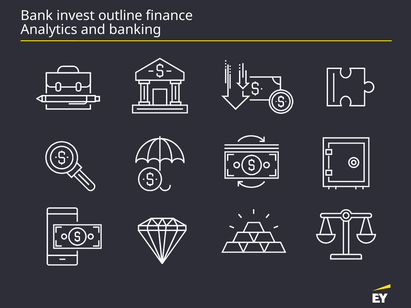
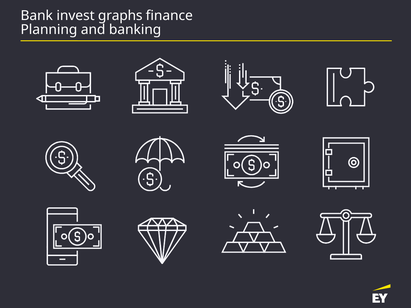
outline: outline -> graphs (120, 16)
Analytics: Analytics -> Planning (49, 30)
